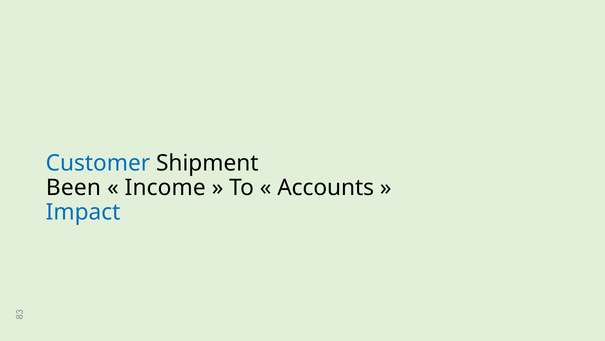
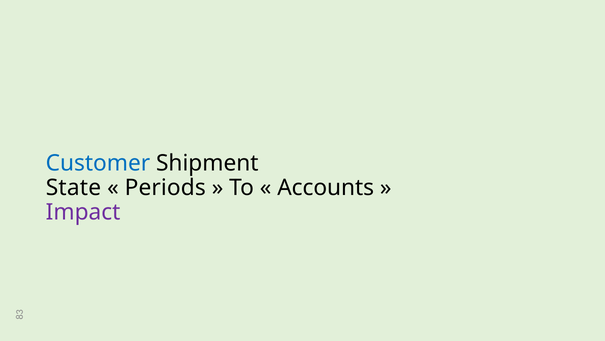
Been: Been -> State (73, 187)
Income: Income -> Periods (165, 187)
Impact colour: blue -> purple (83, 212)
